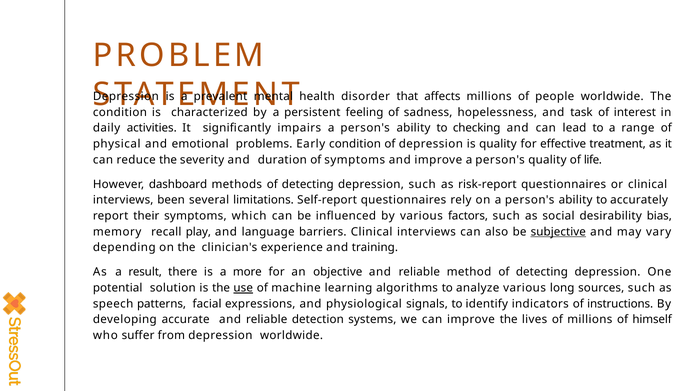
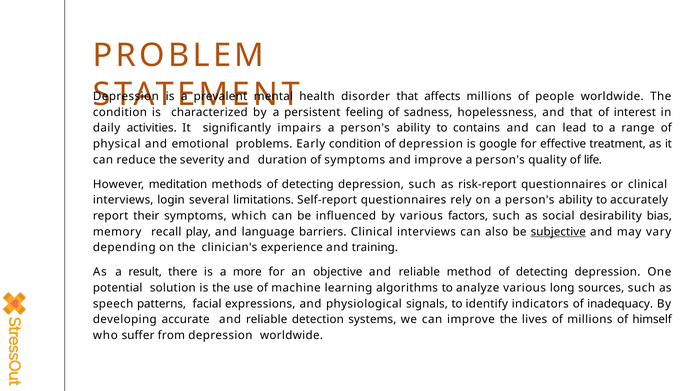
and task: task -> that (581, 112)
checking: checking -> contains (477, 128)
is quality: quality -> google (498, 144)
dashboard: dashboard -> meditation (178, 185)
been: been -> login (171, 200)
use underline: present -> none (243, 288)
instructions: instructions -> inadequacy (620, 304)
